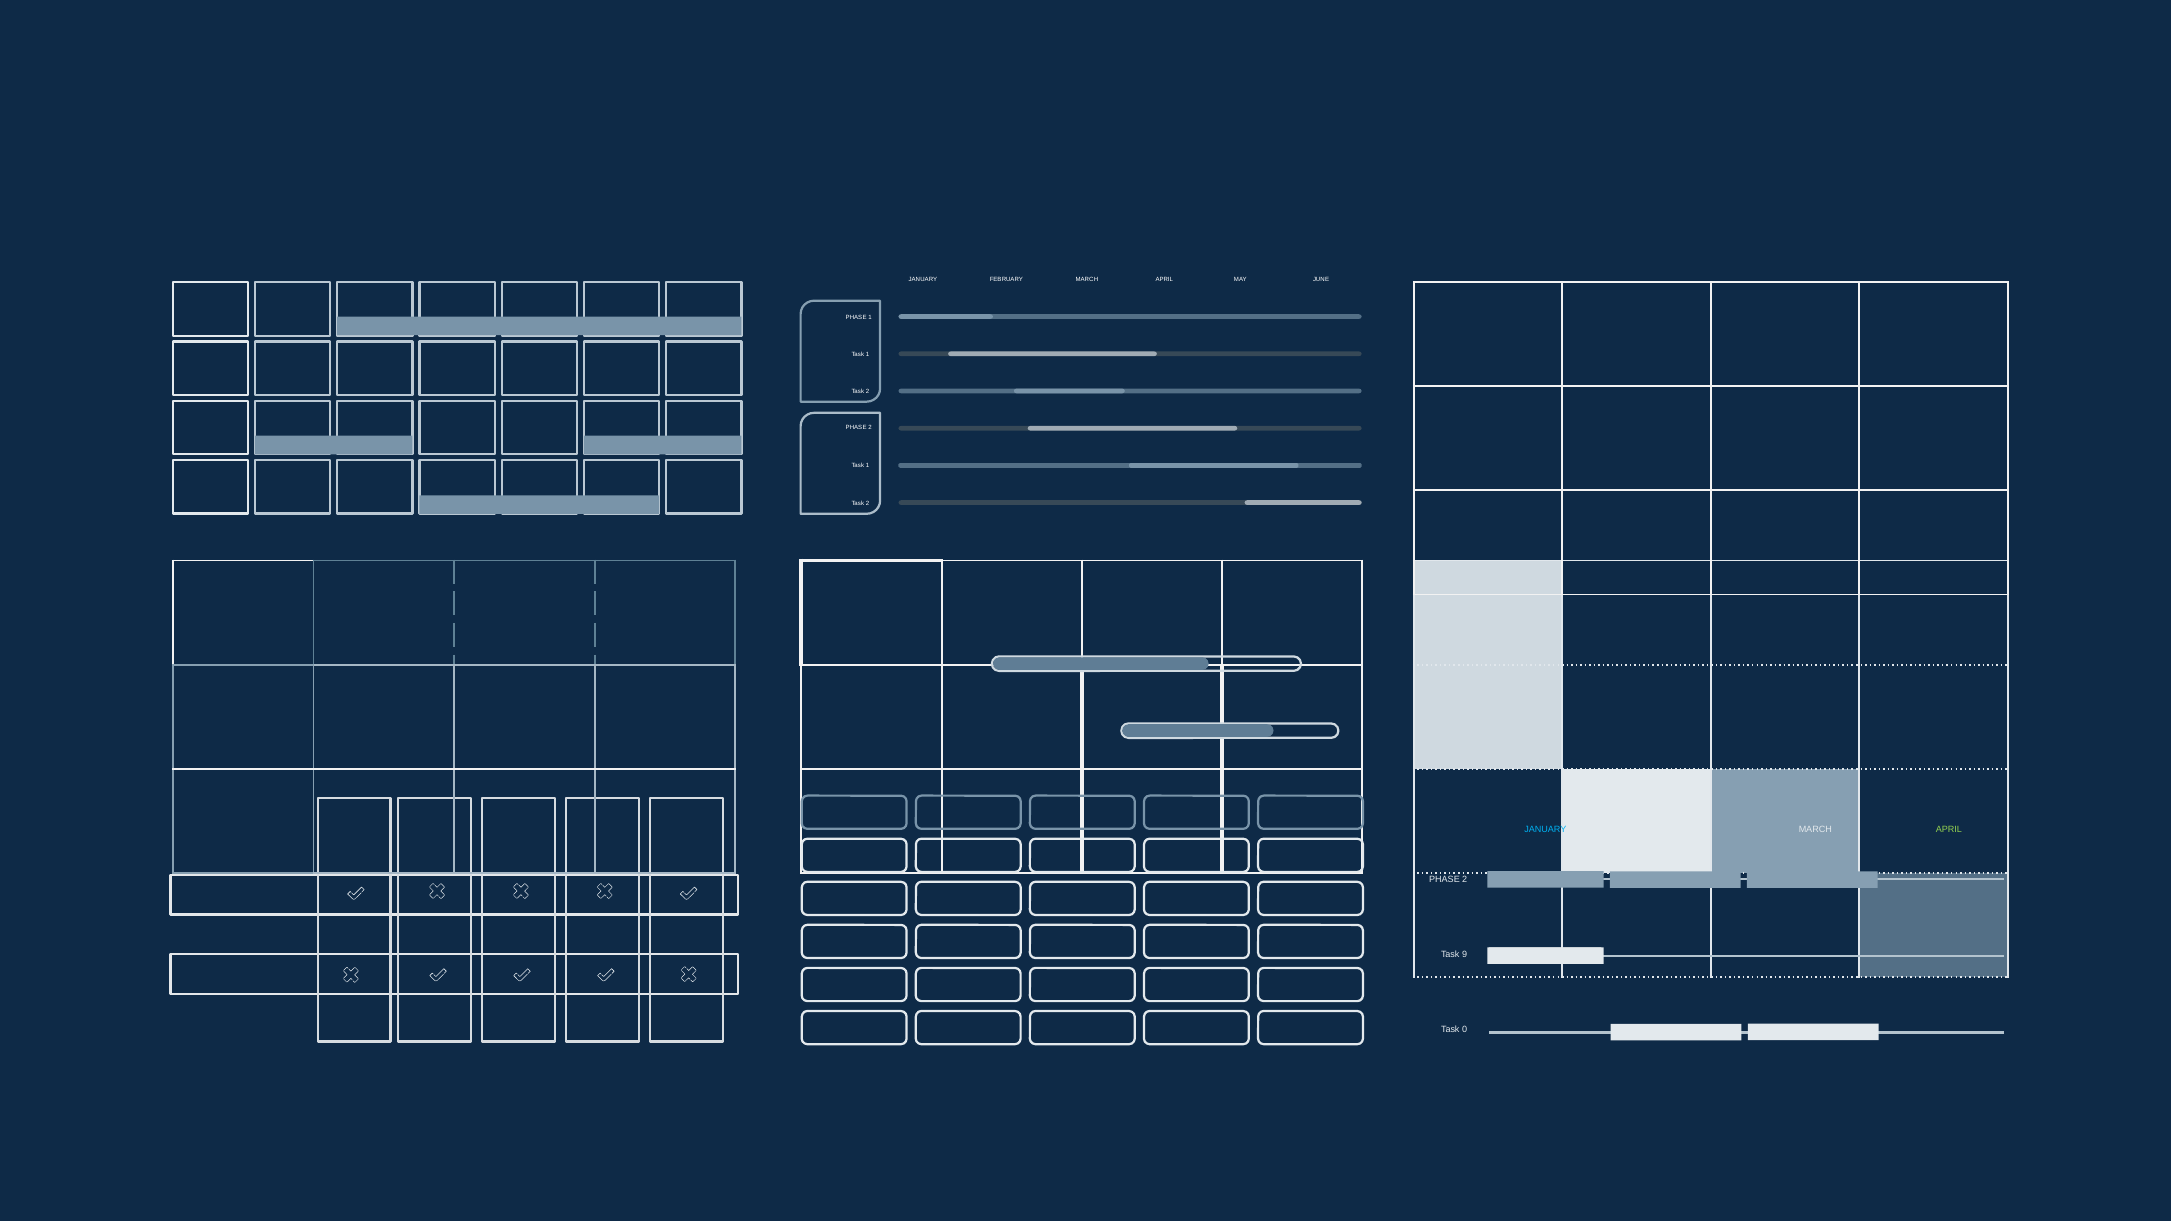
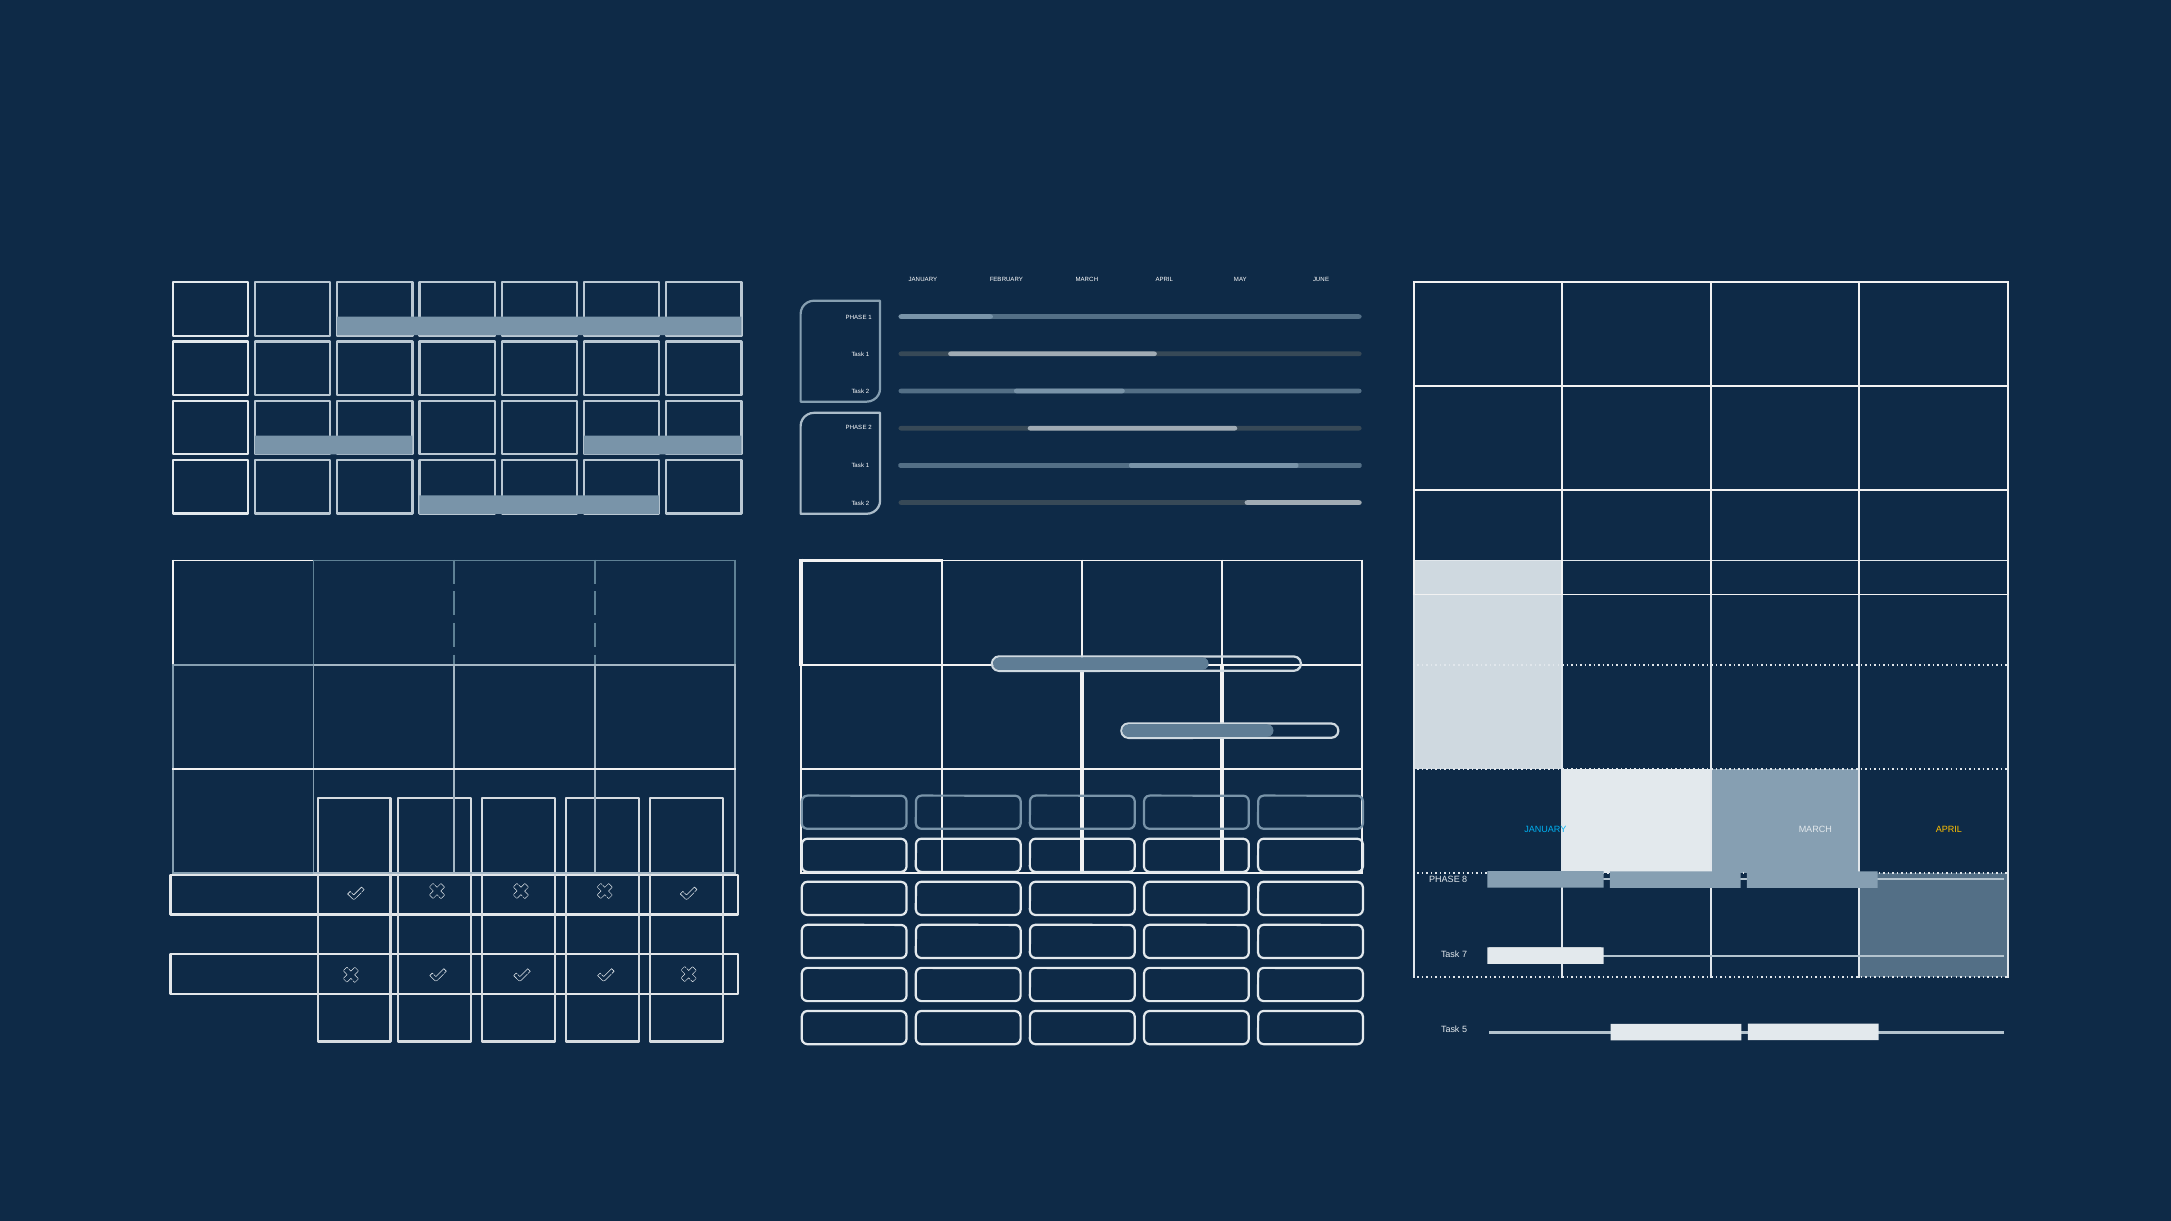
APRIL colour: light green -> yellow (1949, 830)
2: 2 -> 8 (1465, 880)
9: 9 -> 7 (1465, 955)
0: 0 -> 5 (1465, 1030)
